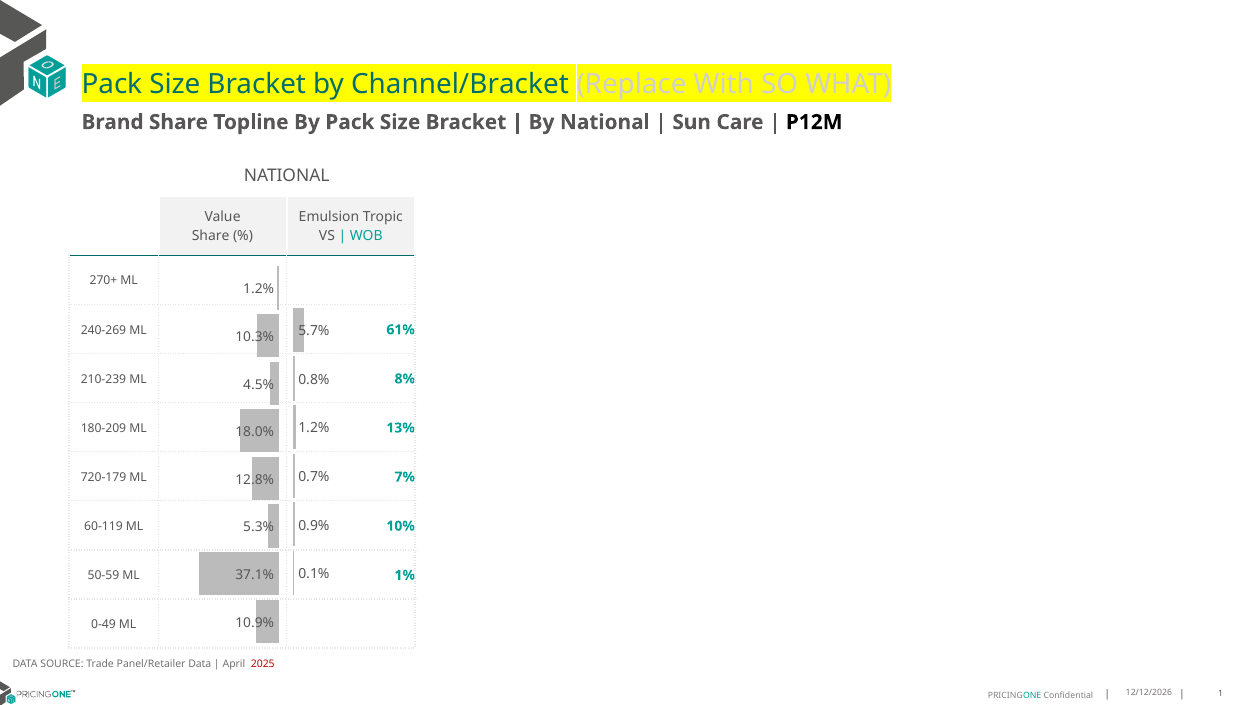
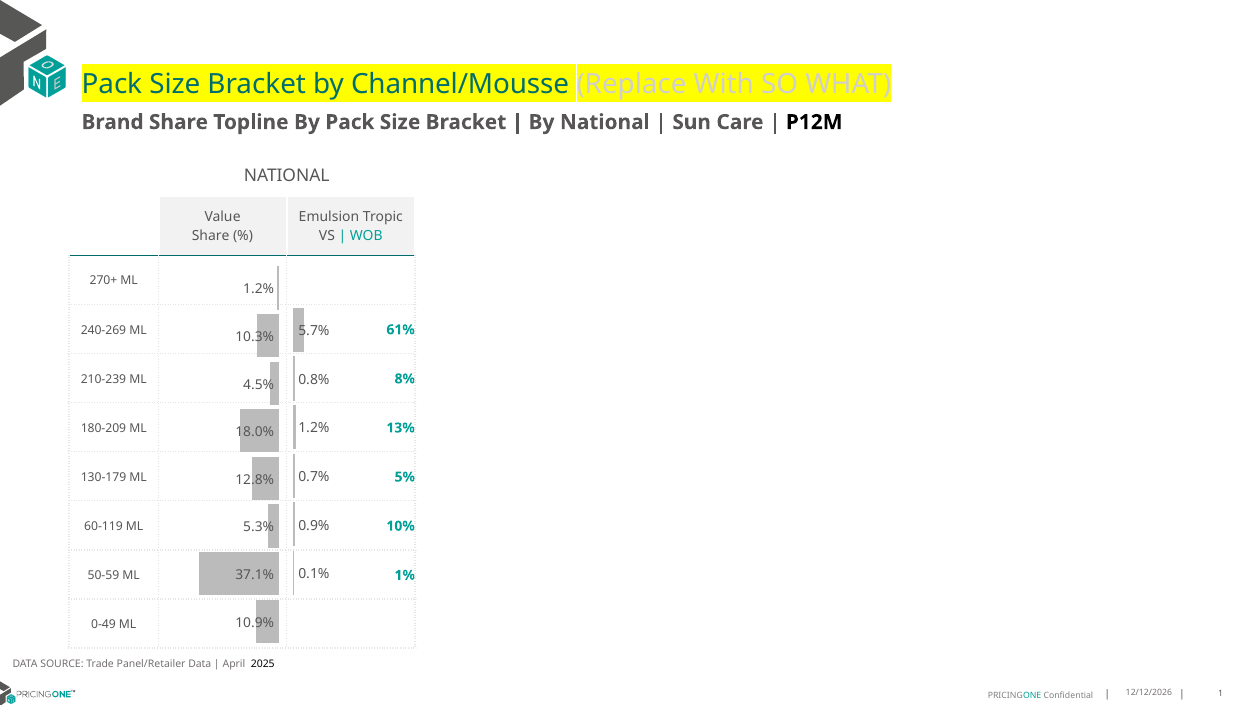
Channel/Bracket: Channel/Bracket -> Channel/Mousse (460, 84)
720-179: 720-179 -> 130-179 (104, 478)
7%: 7% -> 5% (405, 477)
2025 colour: red -> black (263, 664)
